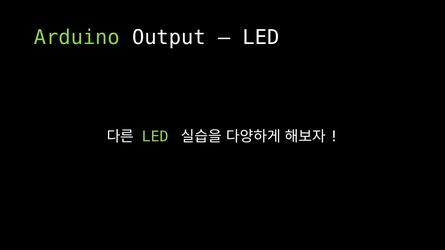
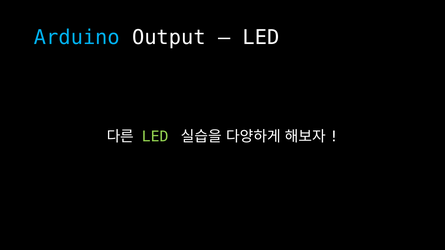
Arduino colour: light green -> light blue (77, 37)
